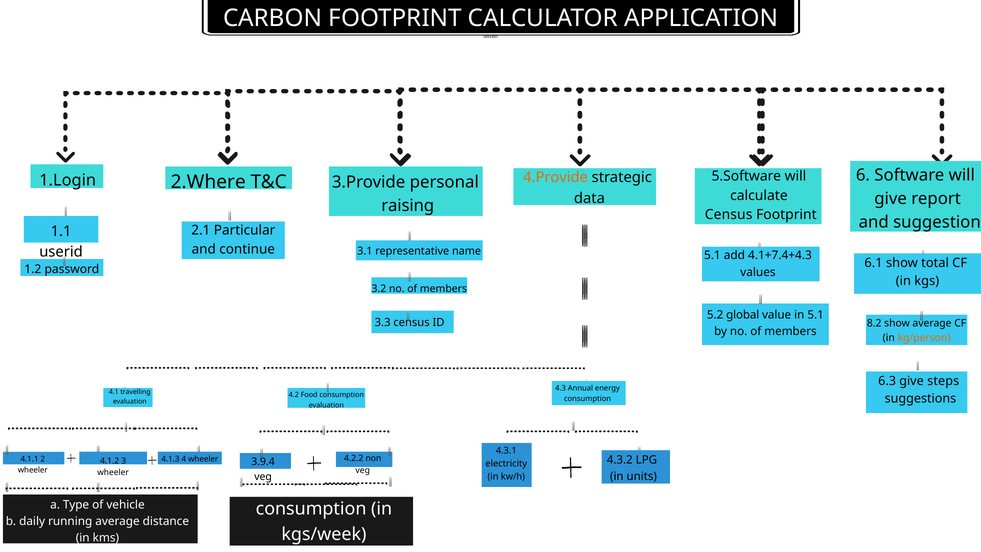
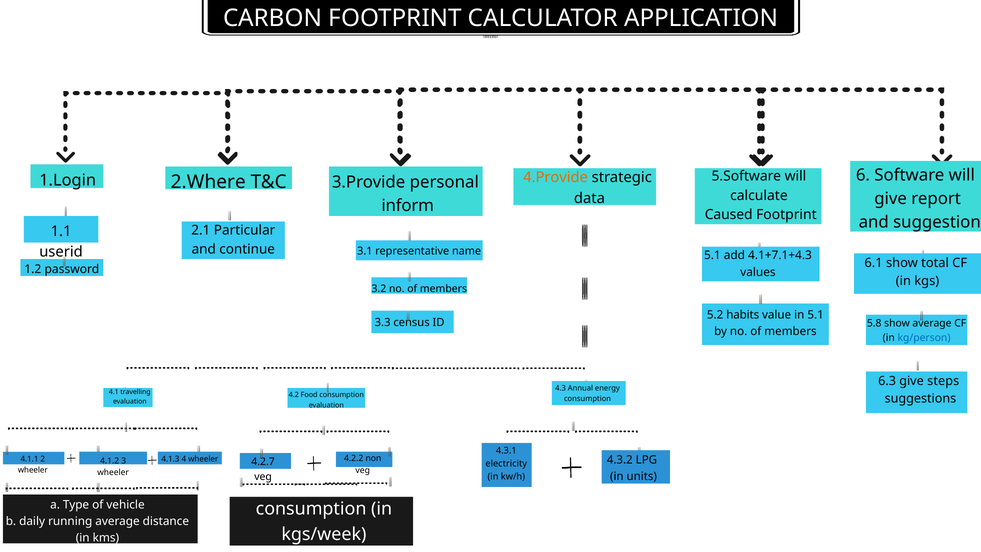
raising: raising -> inform (408, 205)
Census: Census -> Caused (729, 215)
4.1+7.4+4.3: 4.1+7.4+4.3 -> 4.1+7.1+4.3 (780, 255)
global: global -> habits (743, 315)
8.2: 8.2 -> 5.8 (874, 323)
kg/person colour: orange -> blue (924, 338)
3.9.4: 3.9.4 -> 4.2.7 (263, 462)
